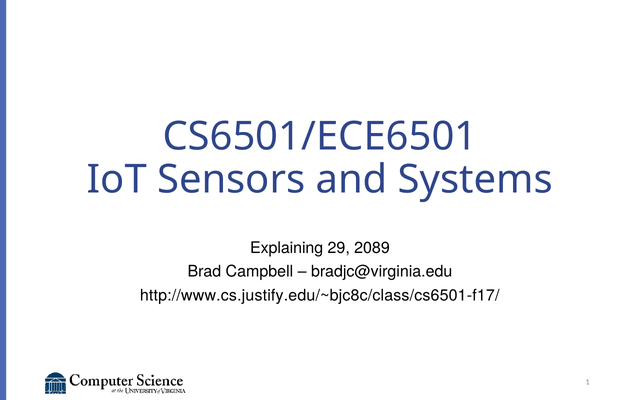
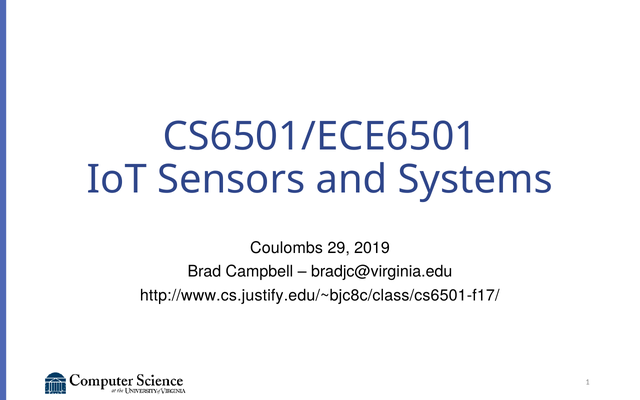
Explaining: Explaining -> Coulombs (287, 248)
2089: 2089 -> 2019 (372, 248)
